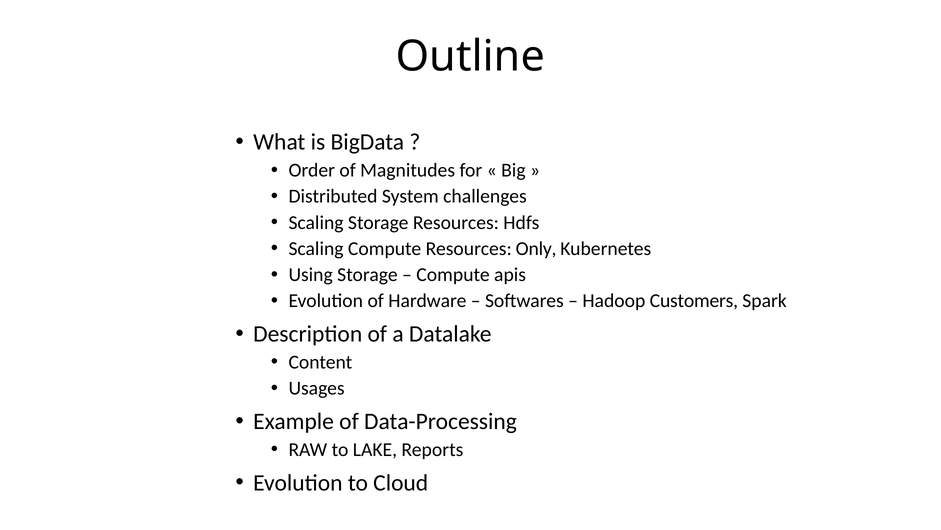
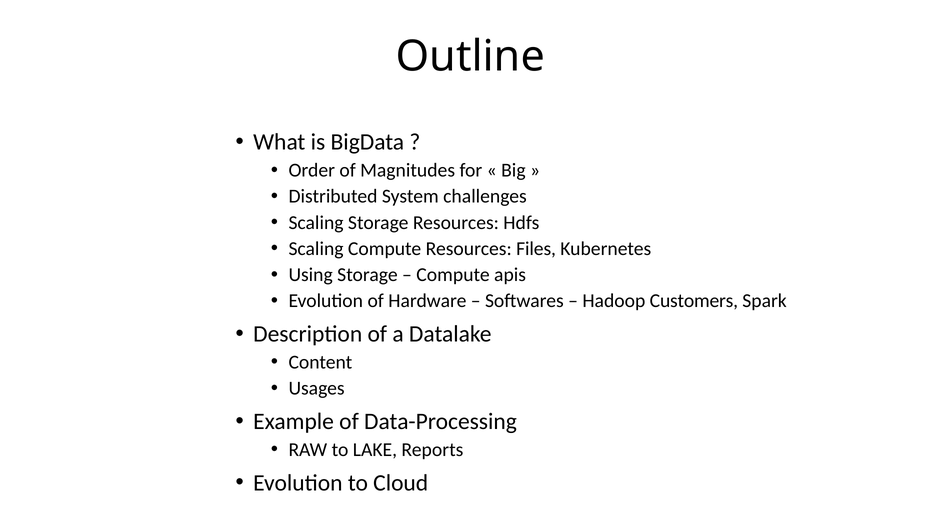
Only: Only -> Files (536, 248)
